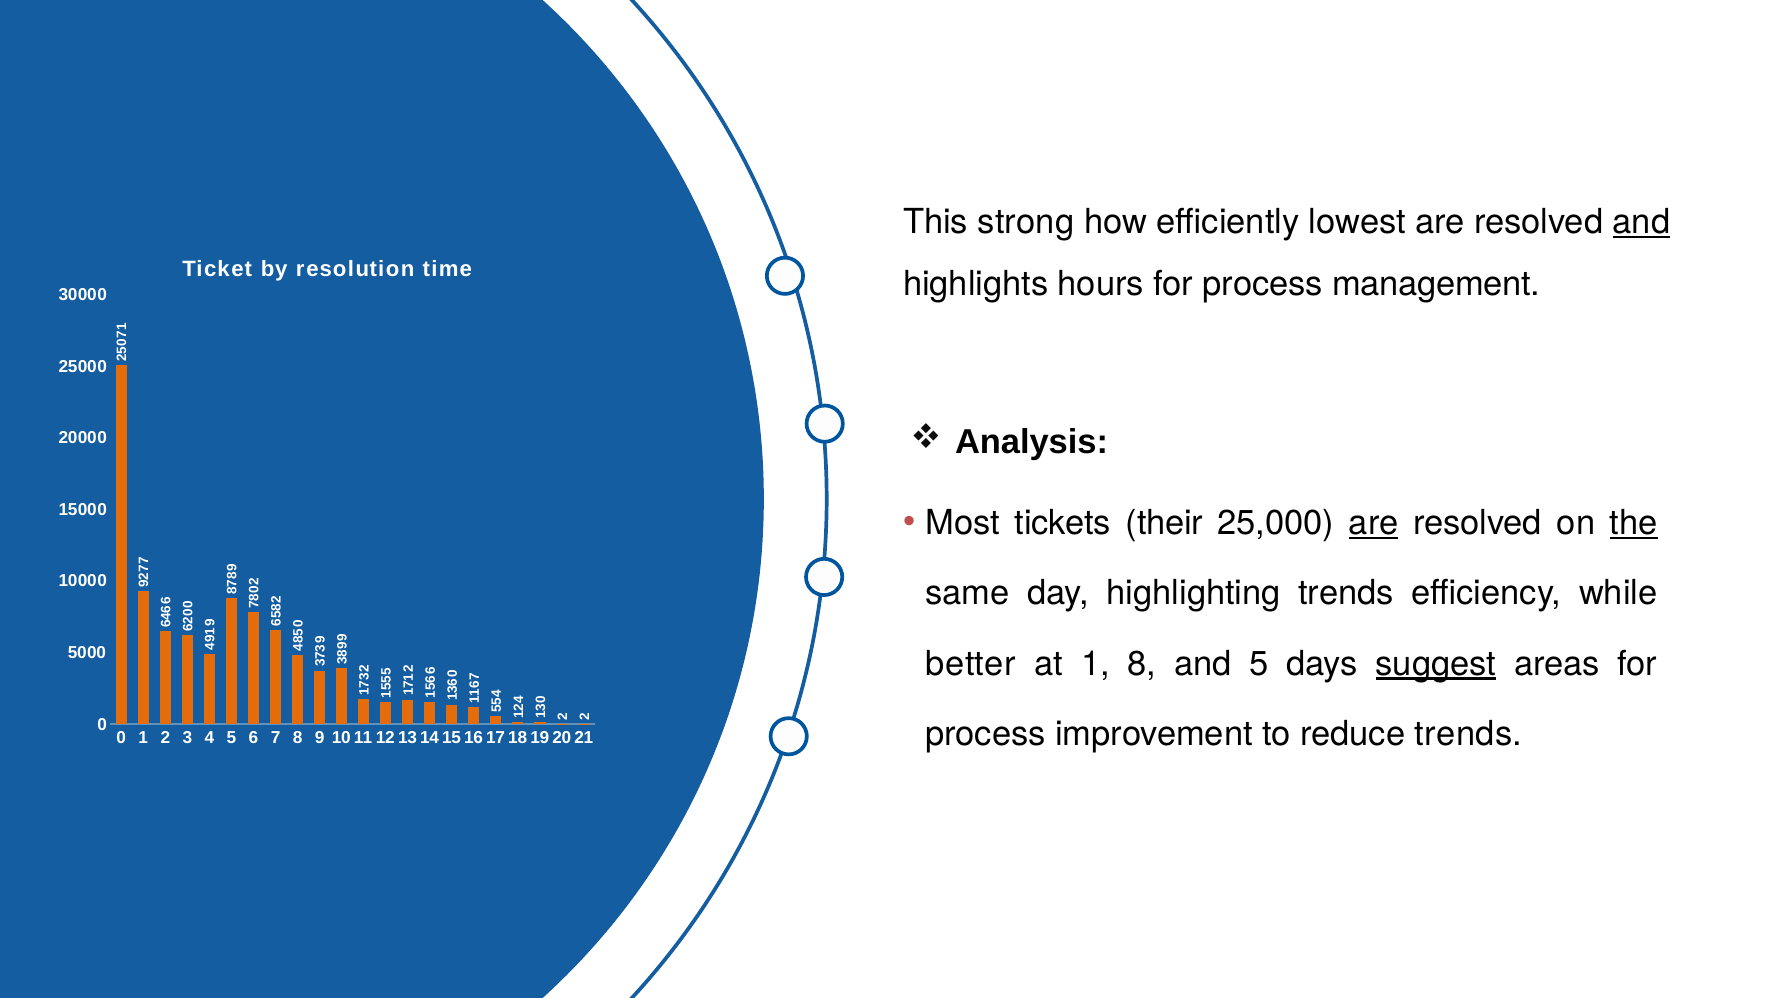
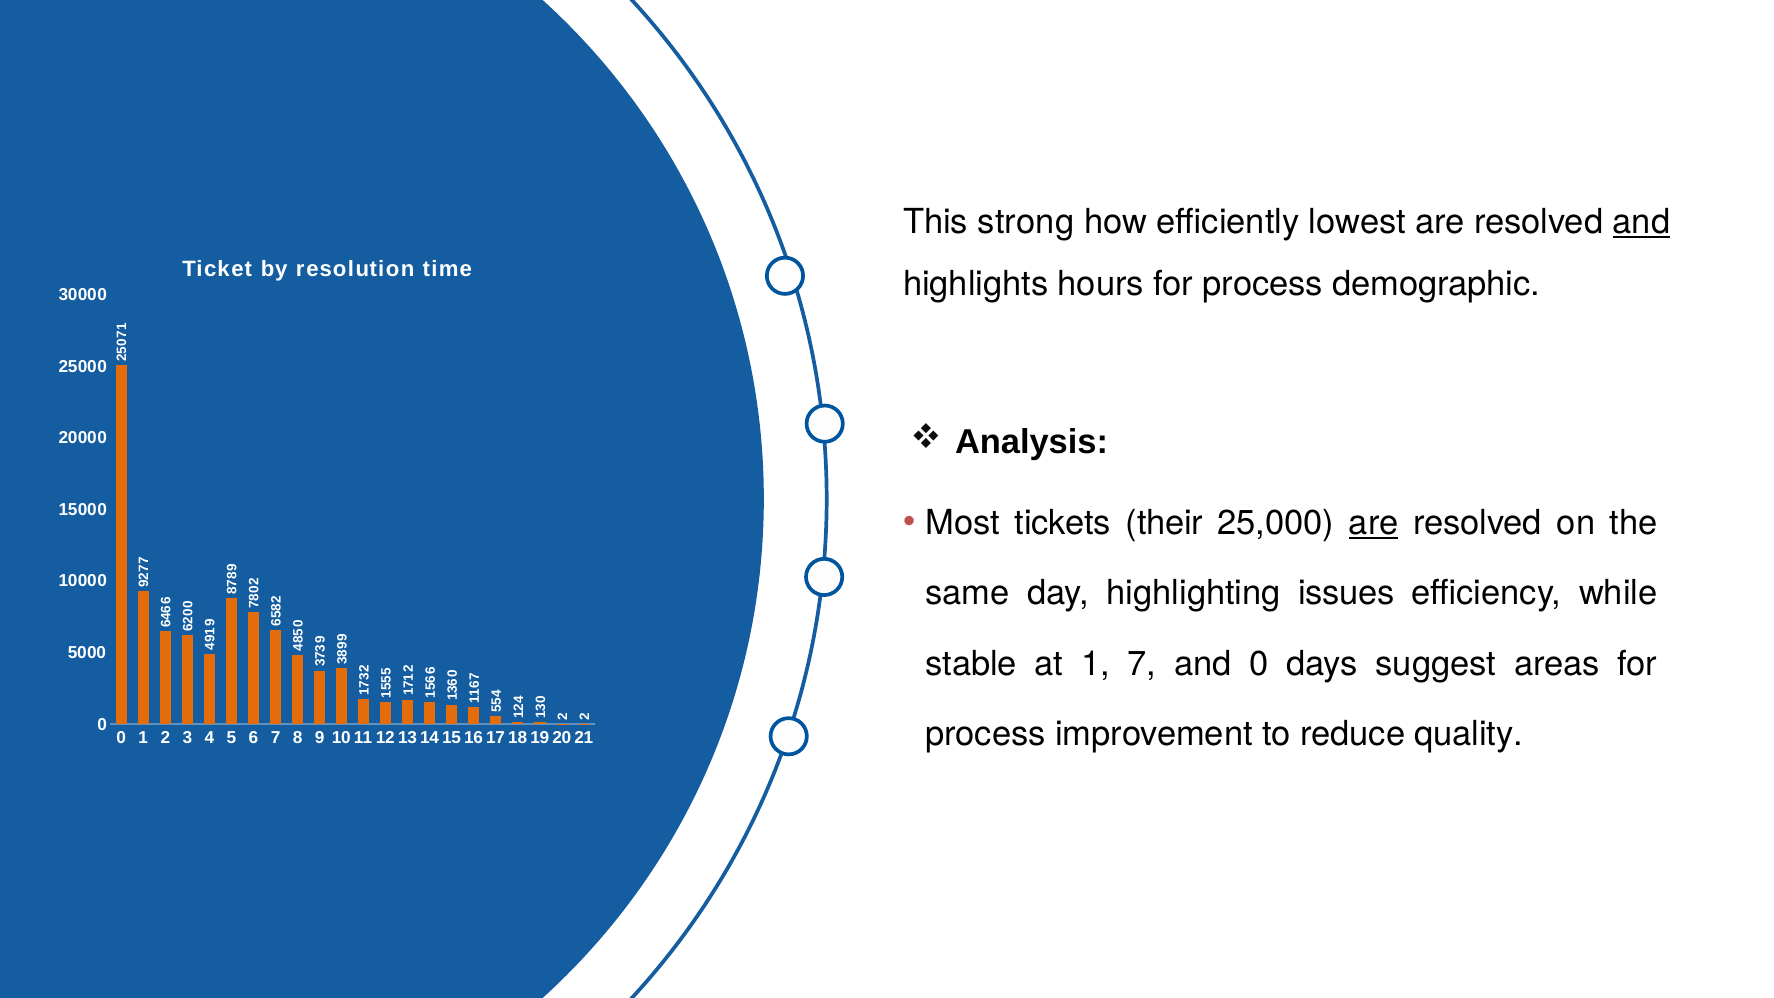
management: management -> demographic (1436, 284)
the underline: present -> none (1634, 523)
highlighting trends: trends -> issues (1346, 593)
better: better -> stable (971, 664)
at 1 8: 8 -> 7 (1142, 664)
and 5: 5 -> 0 (1259, 664)
suggest underline: present -> none (1436, 664)
reduce trends: trends -> quality (1469, 734)
